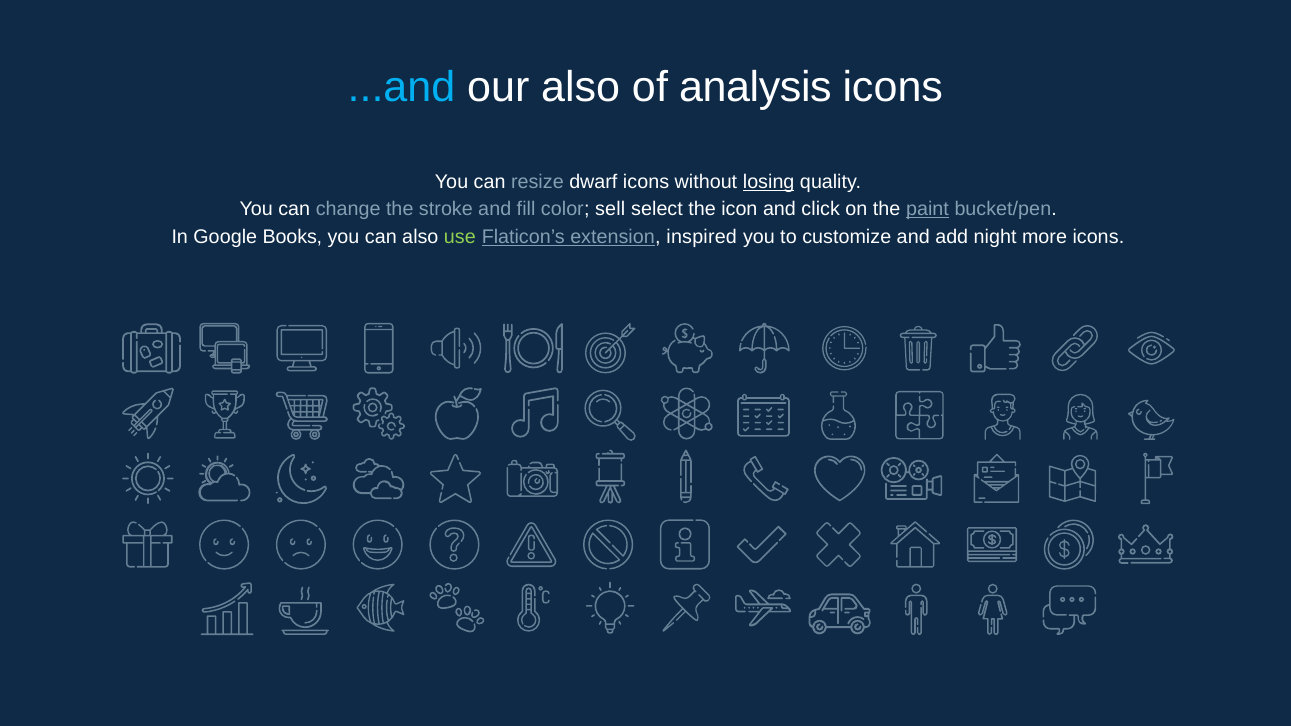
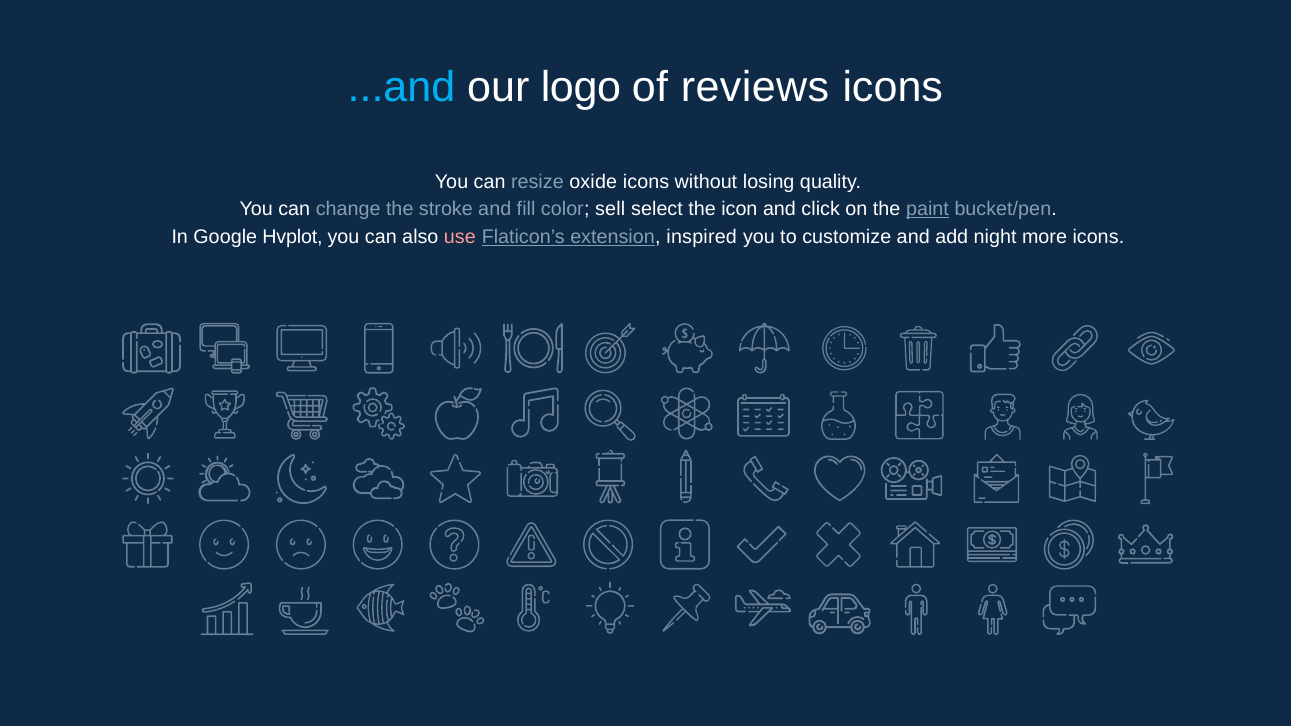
our also: also -> logo (581, 87)
analysis: analysis -> reviews (755, 87)
dwarf: dwarf -> oxide (593, 182)
losing underline: present -> none (769, 182)
Books: Books -> Hvplot (292, 237)
use colour: light green -> pink (460, 237)
